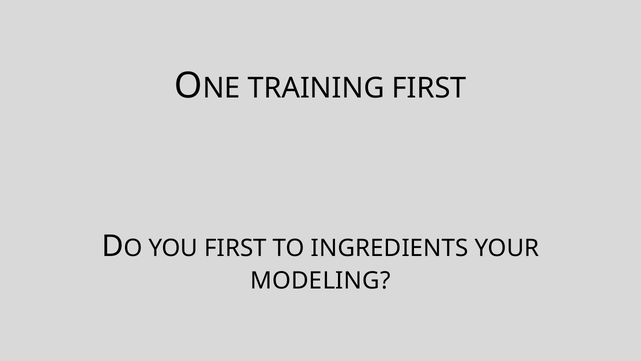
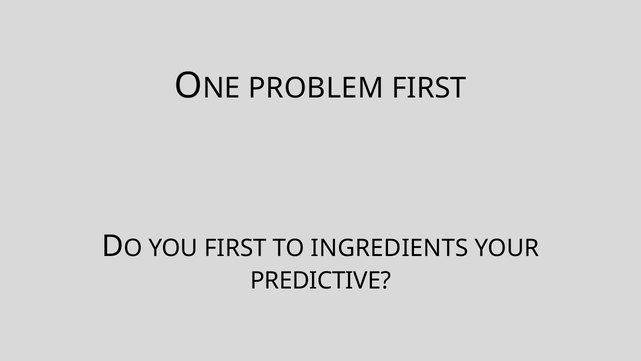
TRAINING: TRAINING -> PROBLEM (316, 88)
MODELING: MODELING -> PREDICTIVE (321, 281)
